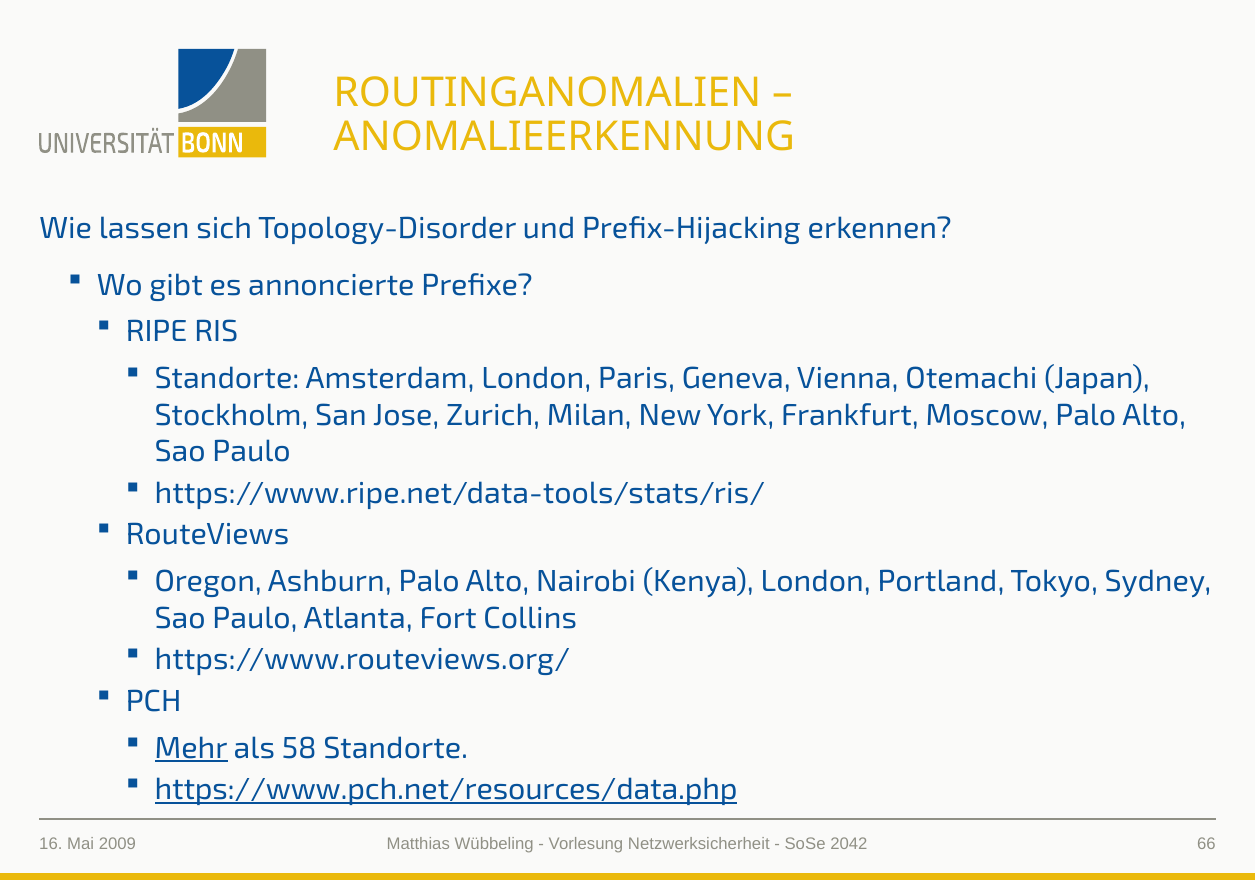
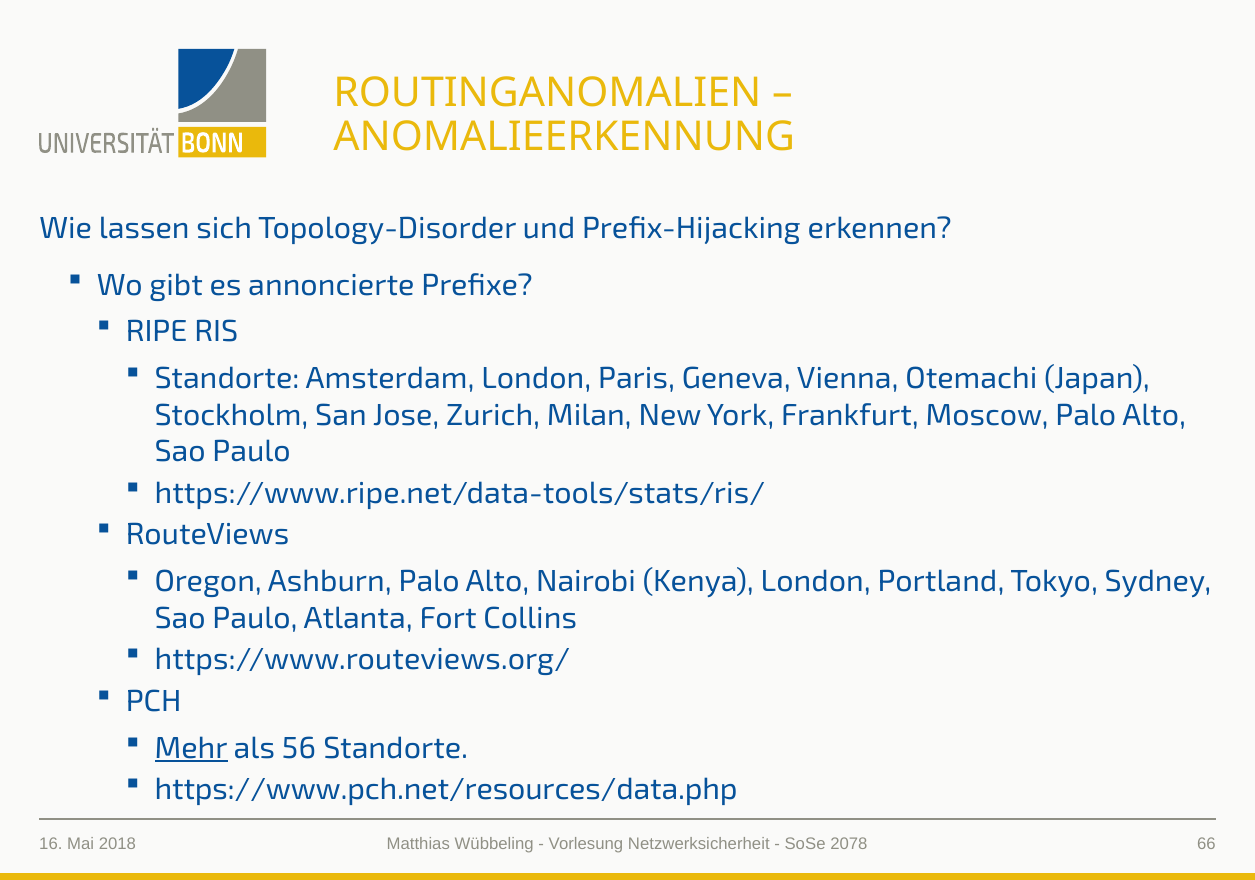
58: 58 -> 56 (299, 748)
https://www.pch.net/resources/data.php underline: present -> none (446, 790)
2009: 2009 -> 2018 (117, 844)
2042: 2042 -> 2078 (849, 844)
